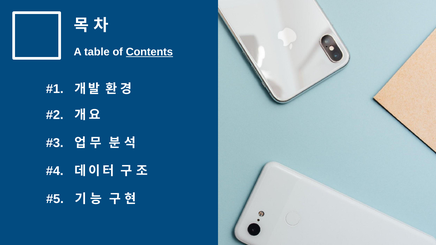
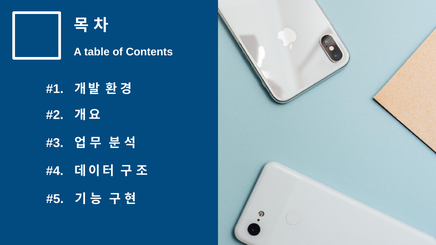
Contents underline: present -> none (149, 52)
